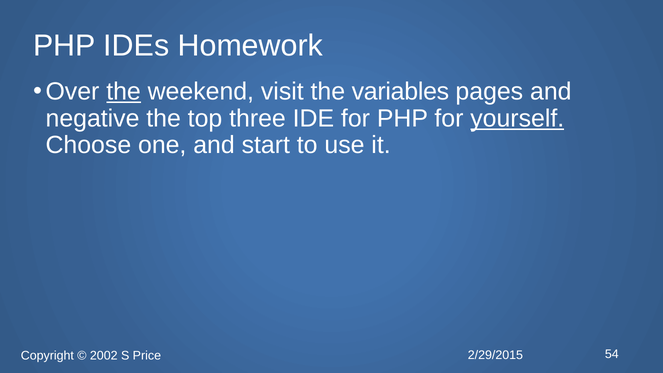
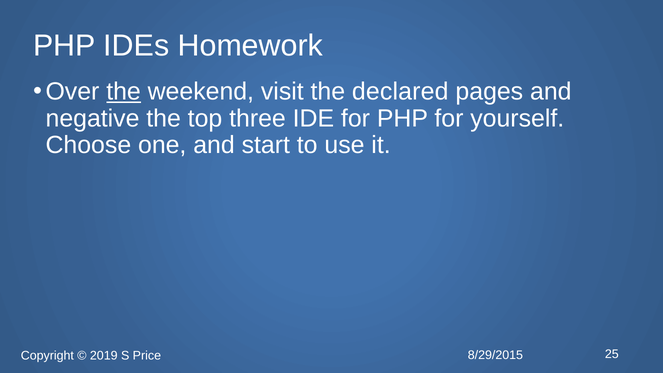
variables: variables -> declared (400, 91)
yourself underline: present -> none (517, 118)
2/29/2015: 2/29/2015 -> 8/29/2015 (495, 355)
2002: 2002 -> 2019 (104, 356)
54: 54 -> 25 (612, 354)
